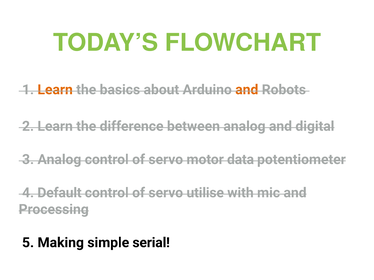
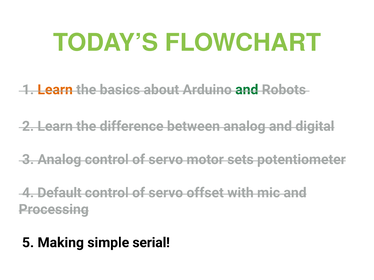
and colour: orange -> green (247, 90)
data: data -> sets (240, 160)
utilise: utilise -> offset (205, 193)
